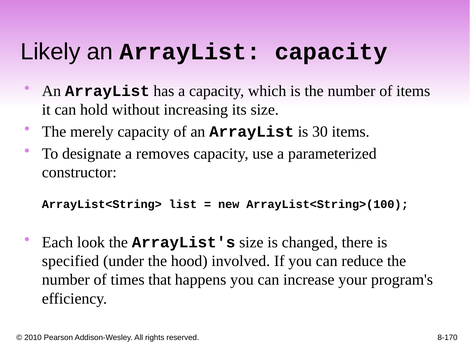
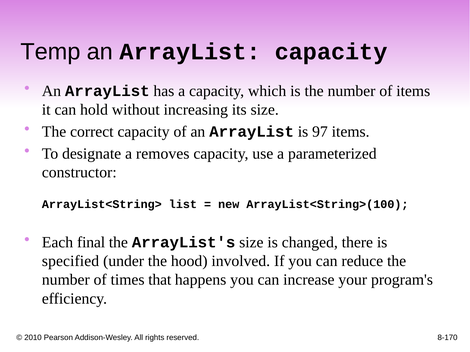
Likely: Likely -> Temp (50, 52)
merely: merely -> correct (92, 132)
30: 30 -> 97 (320, 132)
look: look -> final (91, 243)
